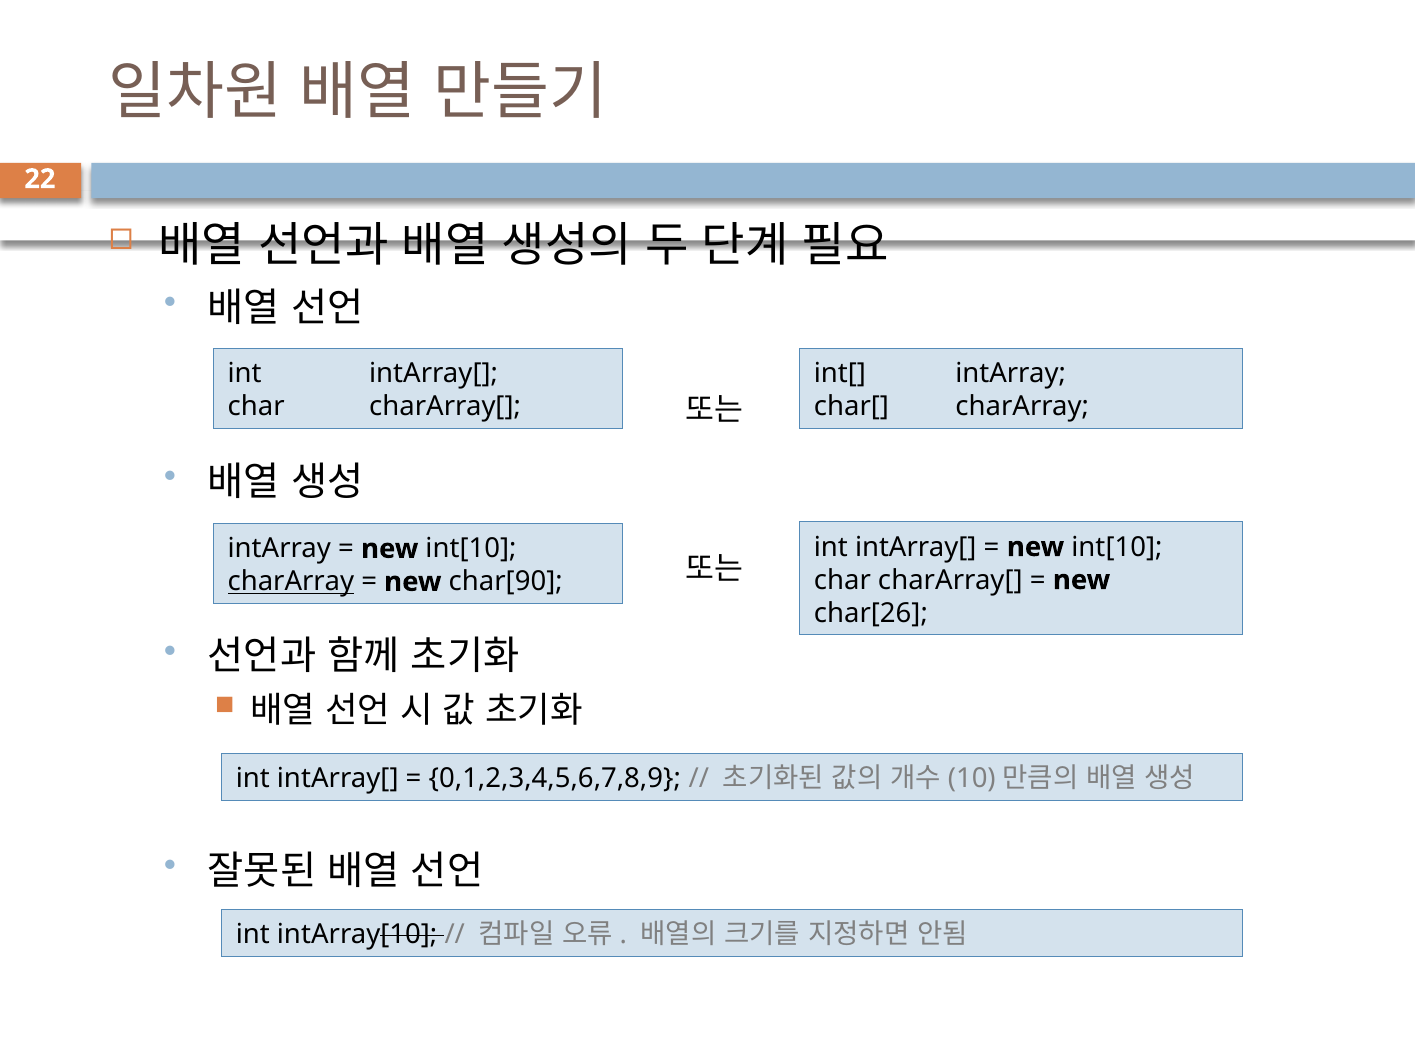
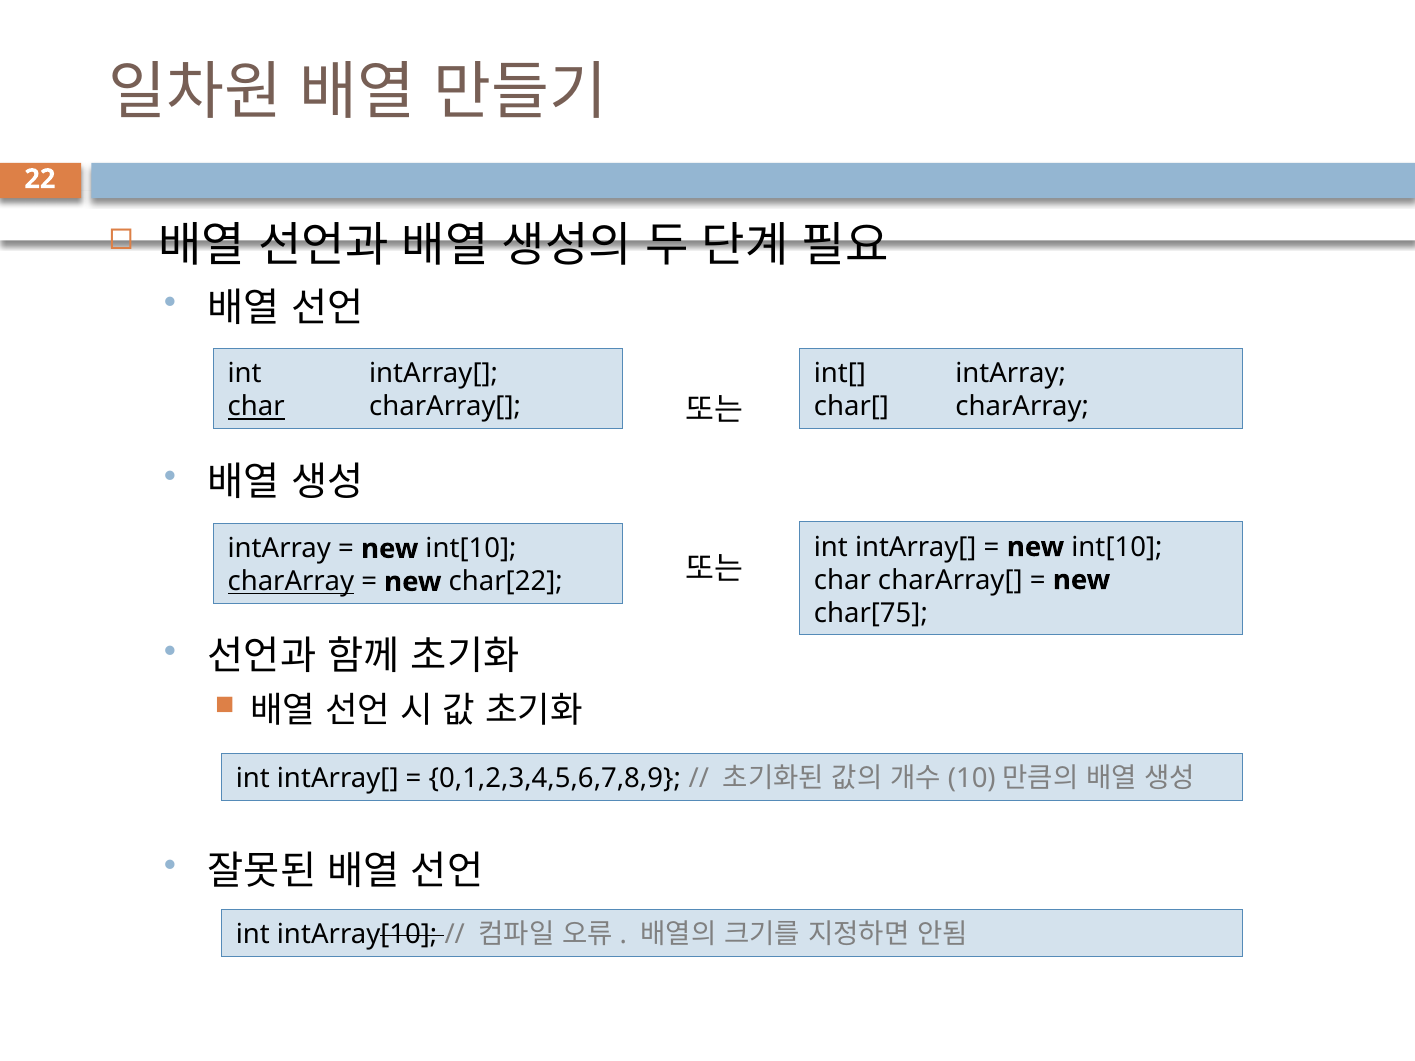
char underline: none -> present (256, 407)
char[90: char[90 -> char[22 (506, 582)
char[26: char[26 -> char[75 (871, 613)
